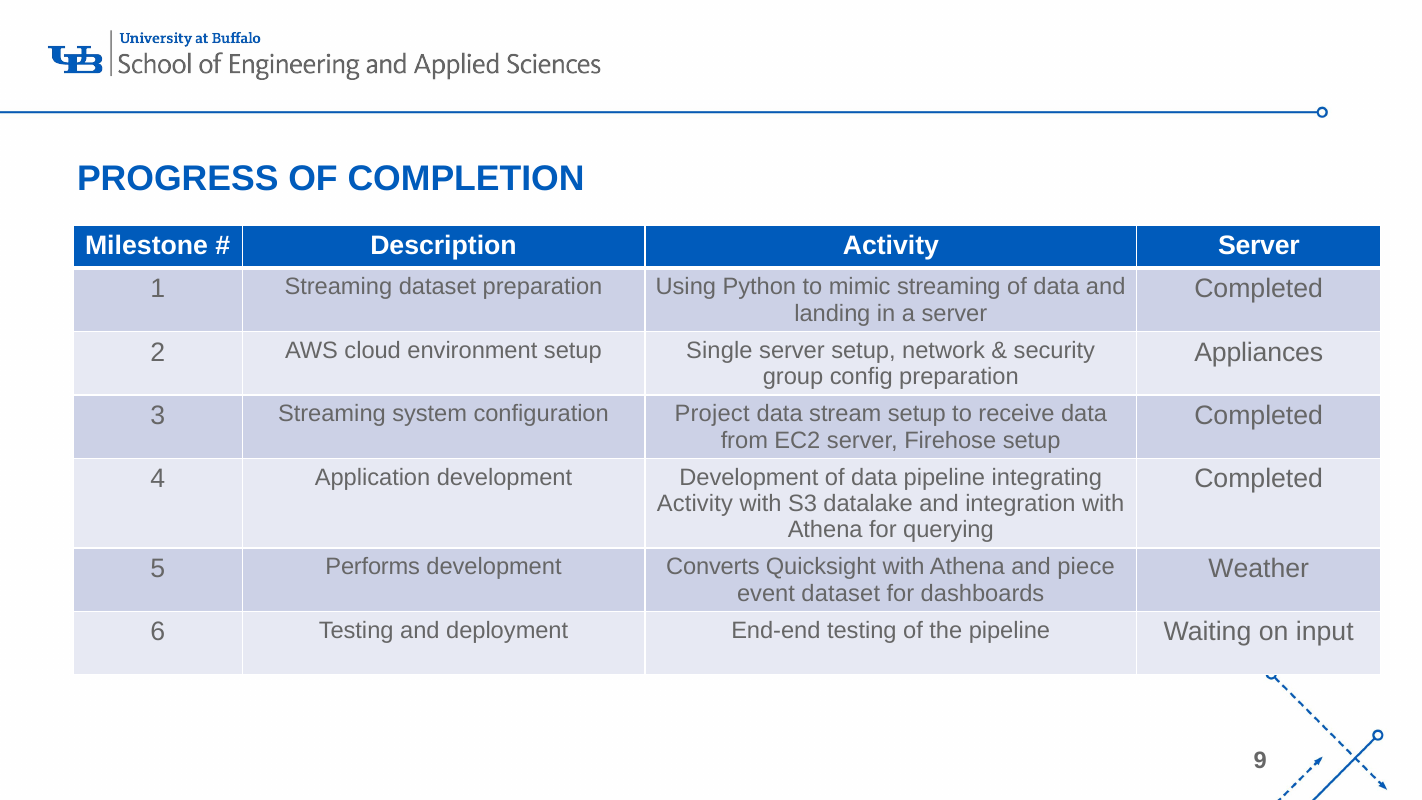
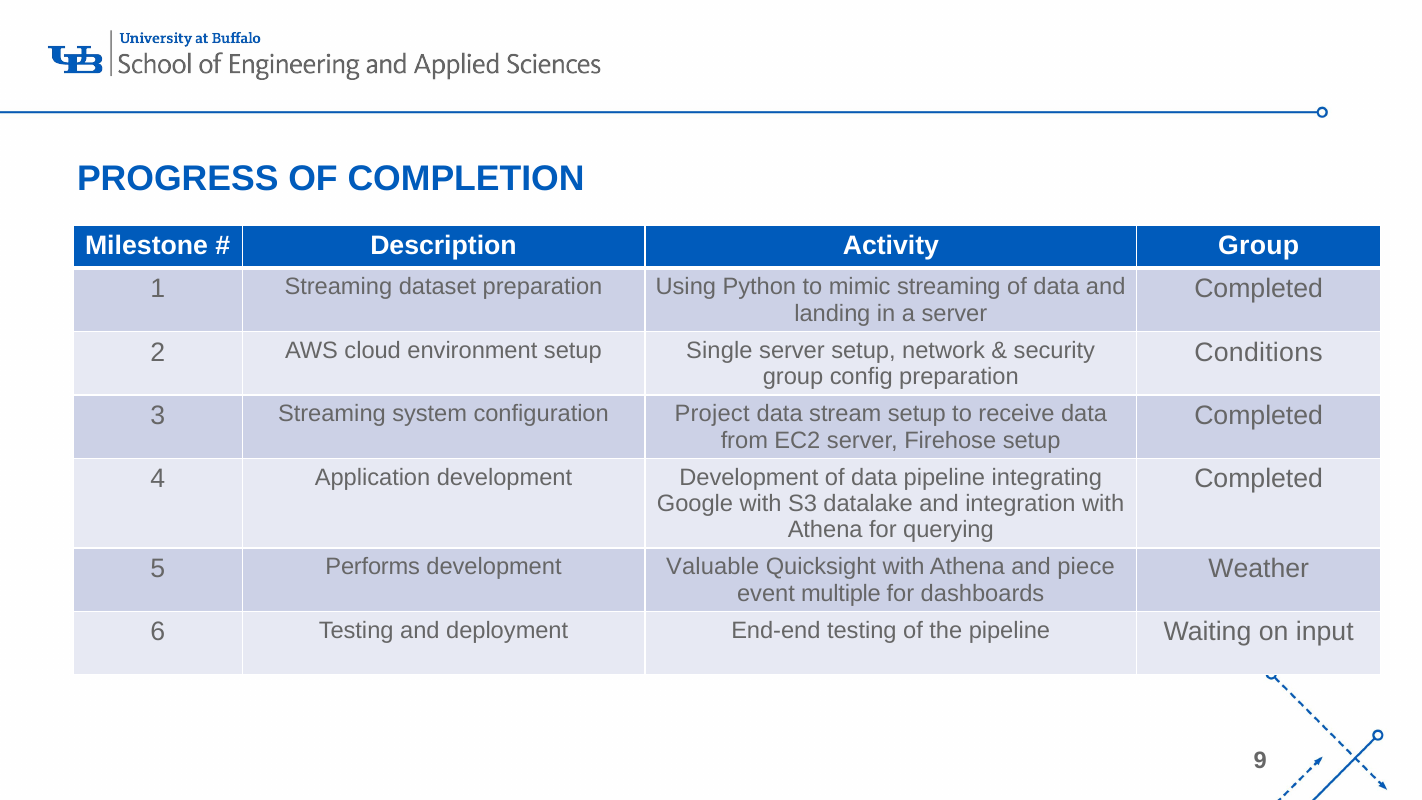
Activity Server: Server -> Group (1259, 246)
Appliances: Appliances -> Conditions (1259, 352)
Activity: Activity -> Google (695, 503)
Converts: Converts -> Valuable (713, 567)
event dataset: dataset -> multiple (841, 593)
